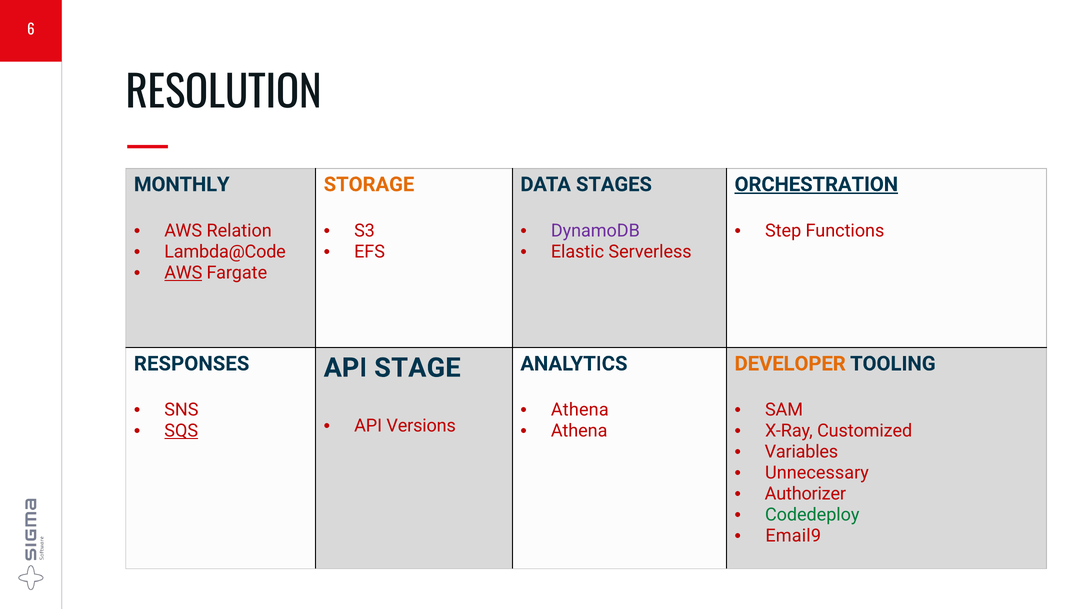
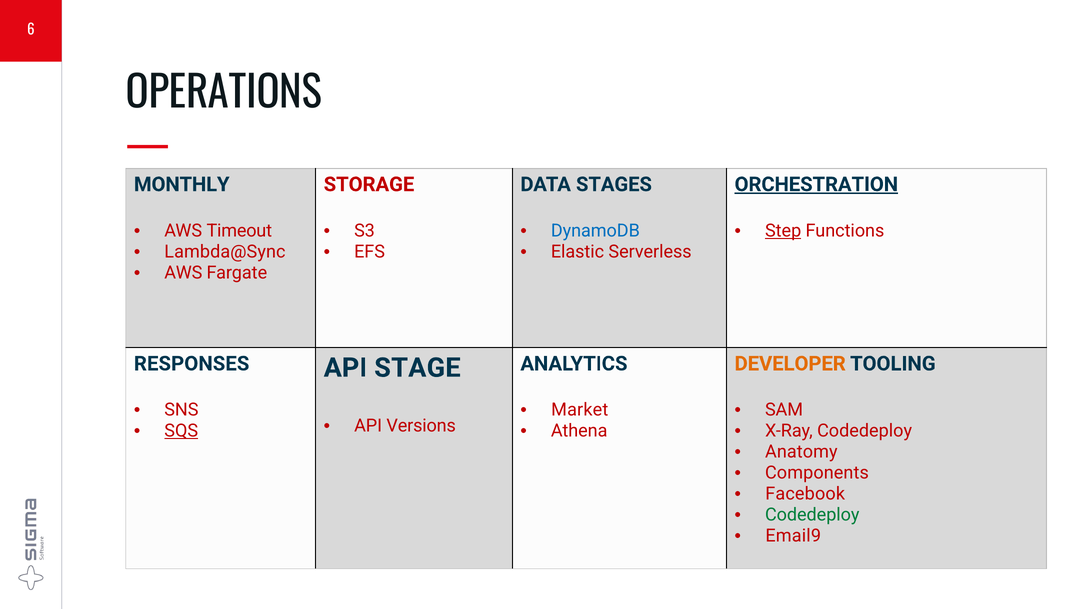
RESOLUTION: RESOLUTION -> OPERATIONS (224, 93)
STORAGE colour: orange -> red (369, 184)
Relation: Relation -> Timeout (239, 231)
DynamoDB colour: purple -> blue (595, 231)
Step underline: none -> present (783, 231)
Lambda@Code: Lambda@Code -> Lambda@Sync (225, 252)
AWS underline: present -> none (183, 273)
Athena: Athena -> Market (580, 410)
X-Ray Customized: Customized -> Codedeploy (865, 431)
Variables: Variables -> Anatomy (801, 452)
Unnecessary: Unnecessary -> Components (817, 473)
Authorizer: Authorizer -> Facebook (805, 494)
